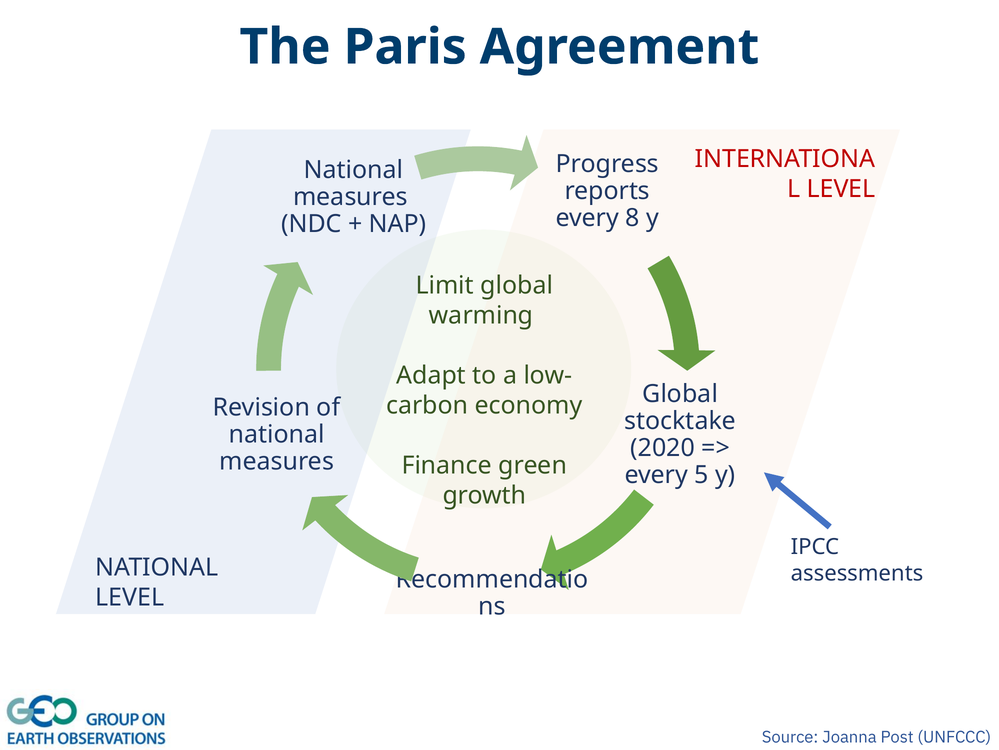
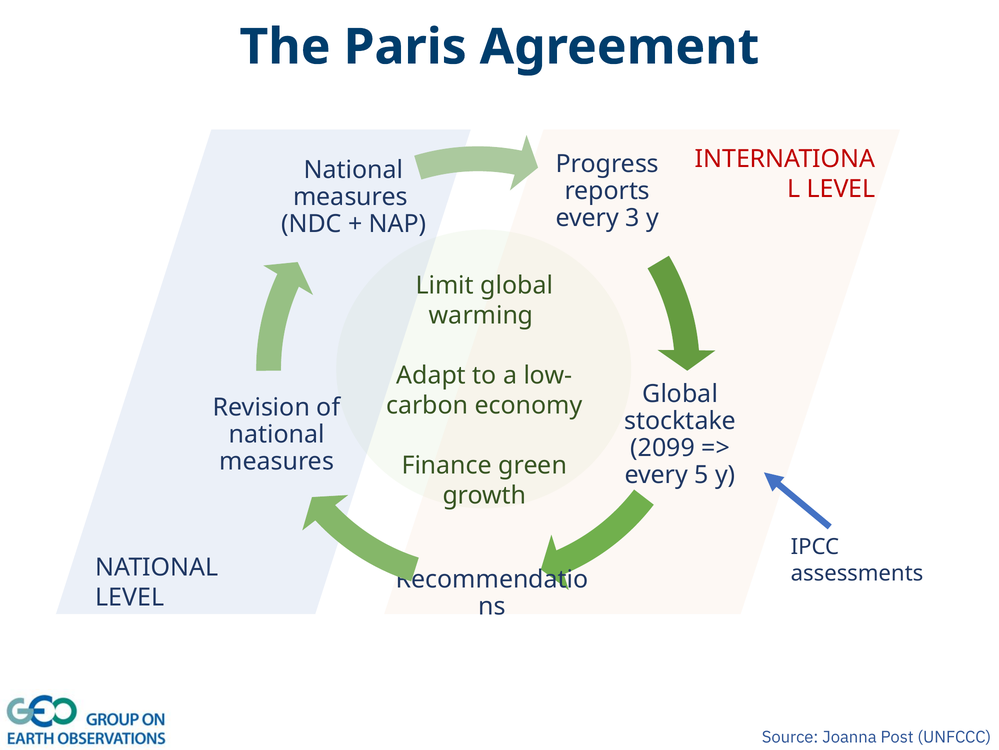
8: 8 -> 3 (632, 218)
2020: 2020 -> 2099 (663, 448)
